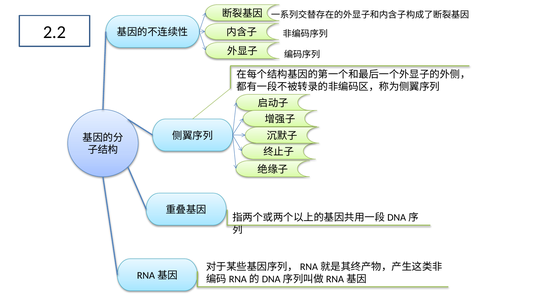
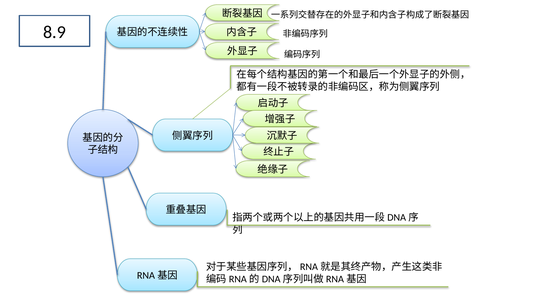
2.2: 2.2 -> 8.9 (54, 32)
